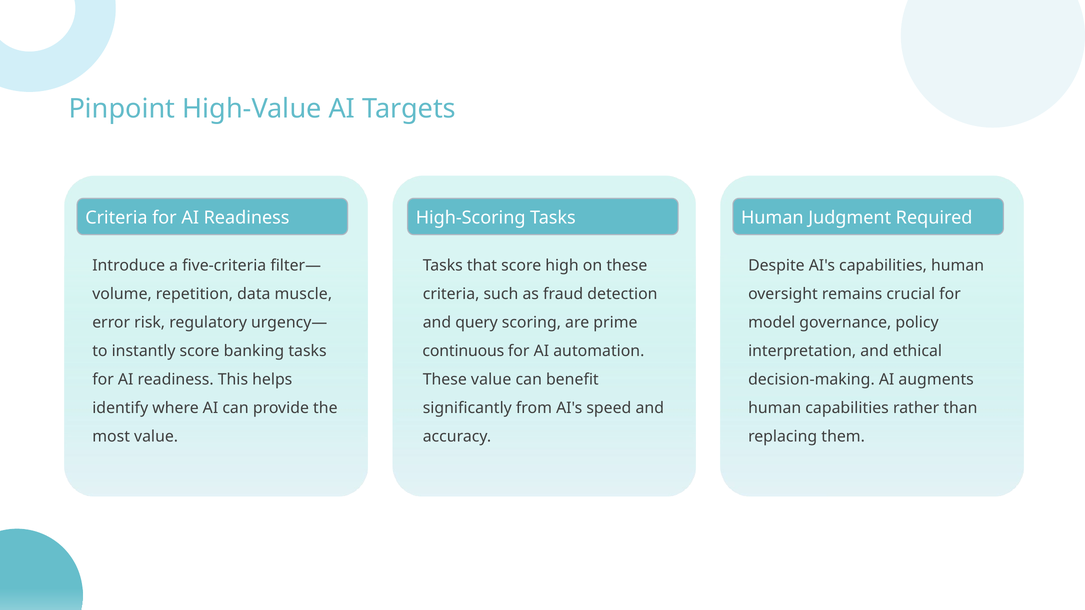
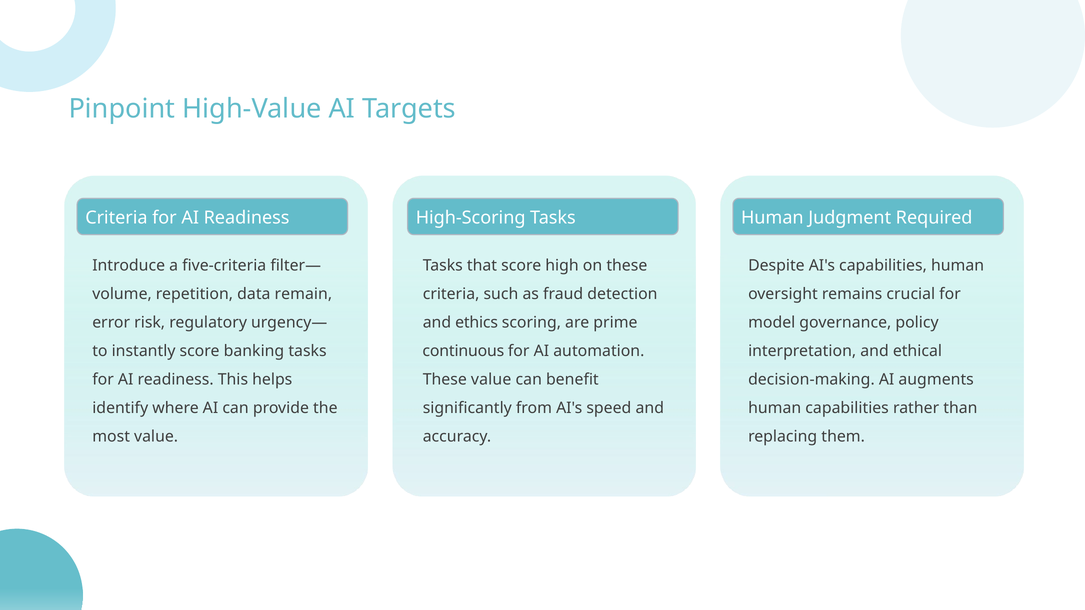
muscle: muscle -> remain (303, 294)
query: query -> ethics (477, 323)
